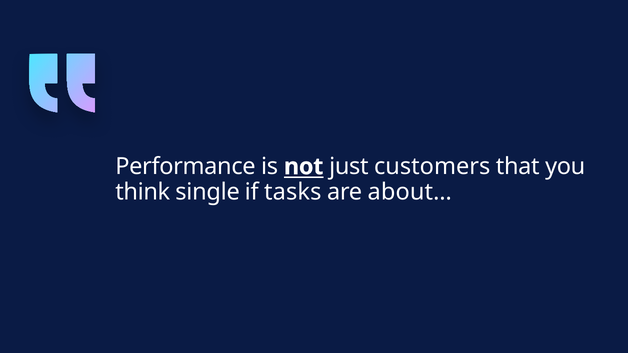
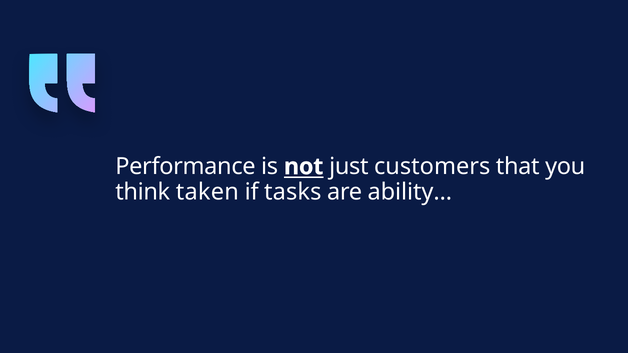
single: single -> taken (207, 192)
about…: about… -> ability… (410, 192)
